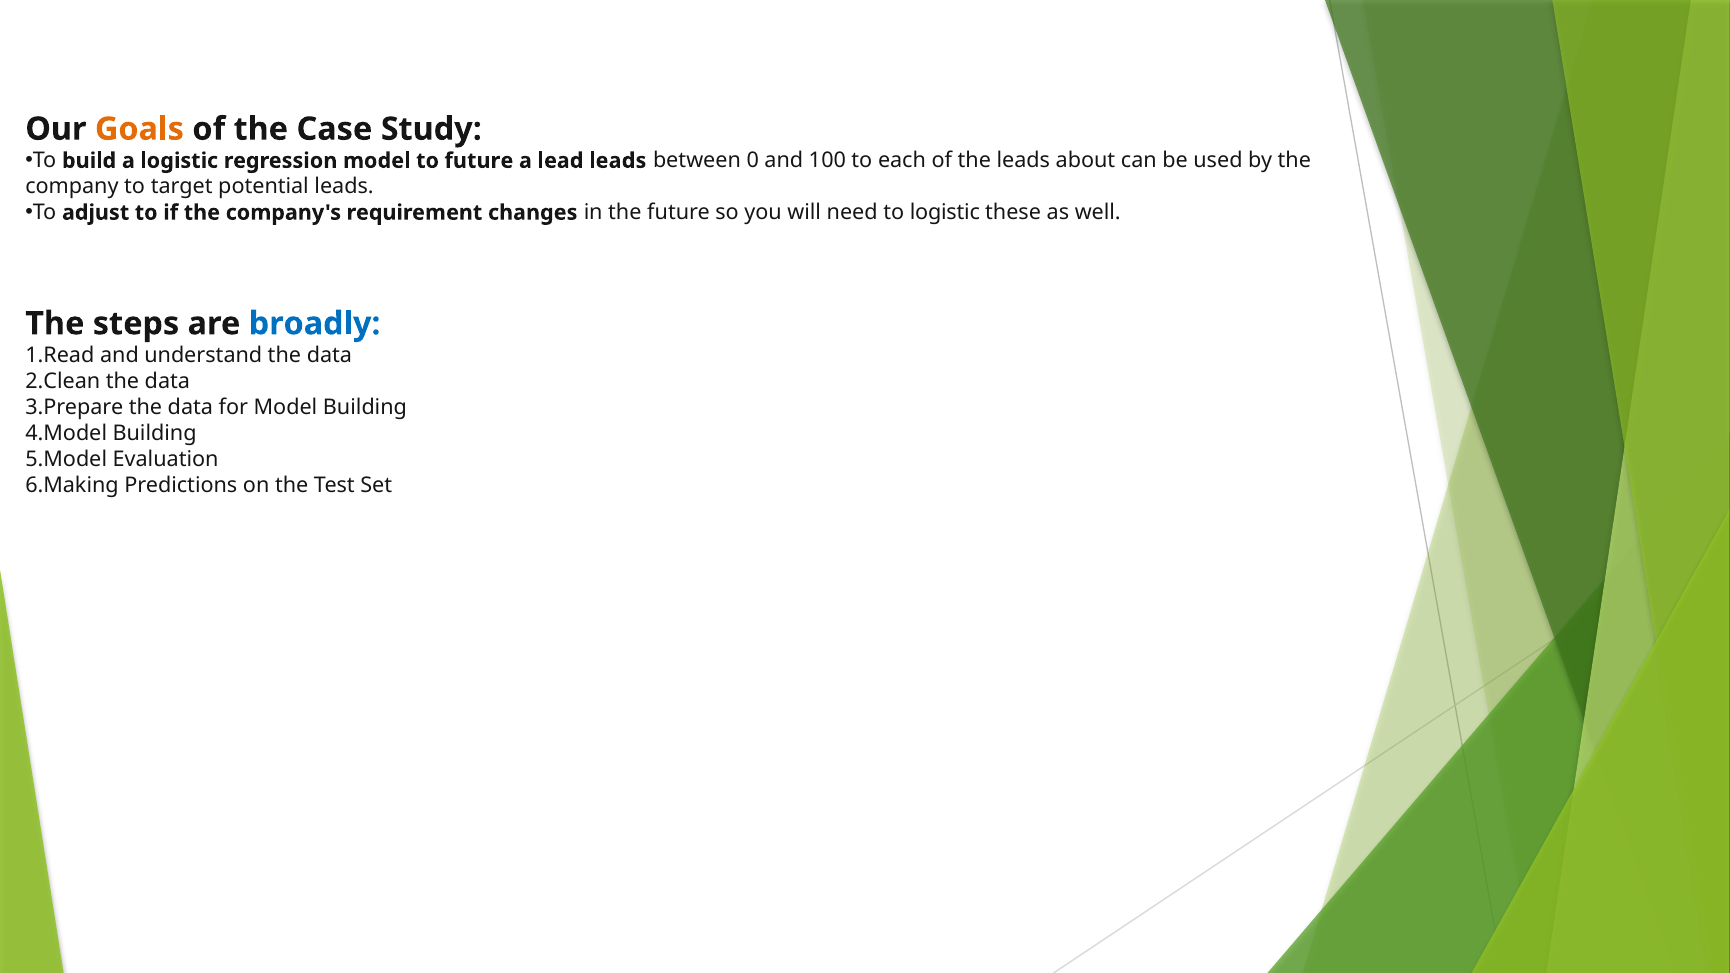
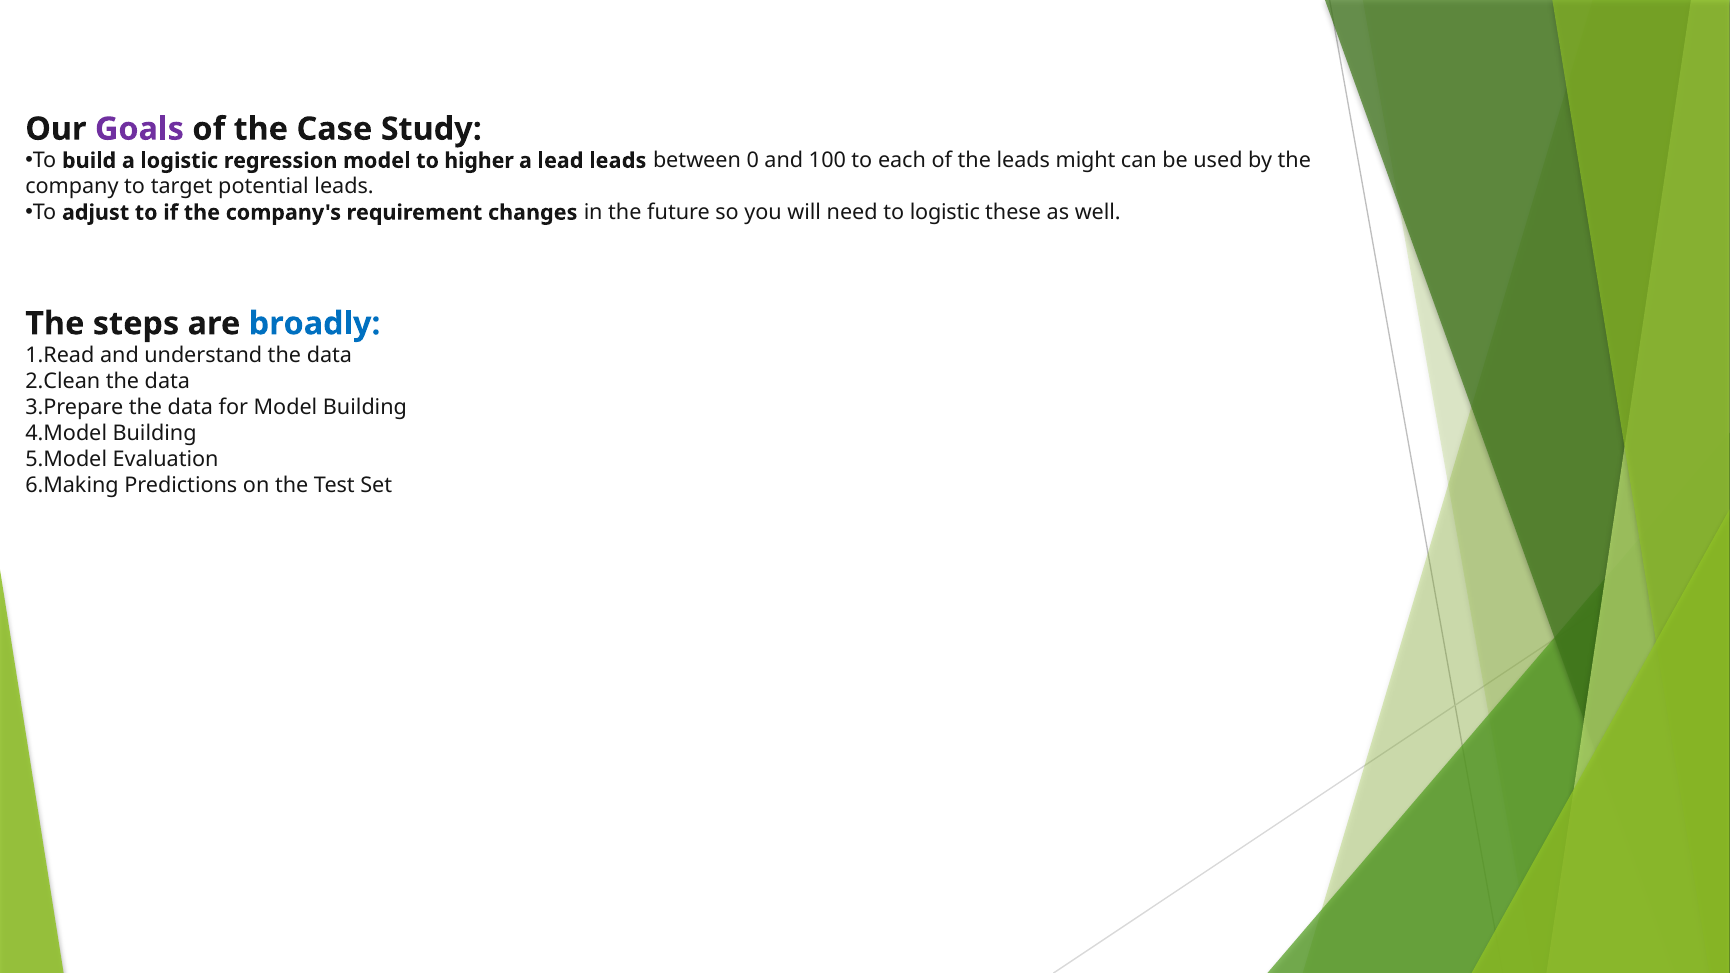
Goals colour: orange -> purple (139, 129)
to future: future -> higher (479, 161)
about: about -> might (1086, 161)
